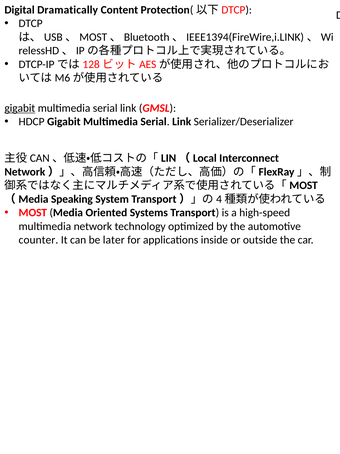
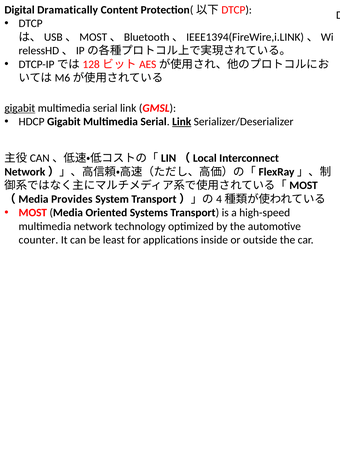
Link underline: none -> present (182, 122)
Speaking: Speaking -> Provides (72, 199)
later: later -> least (114, 240)
